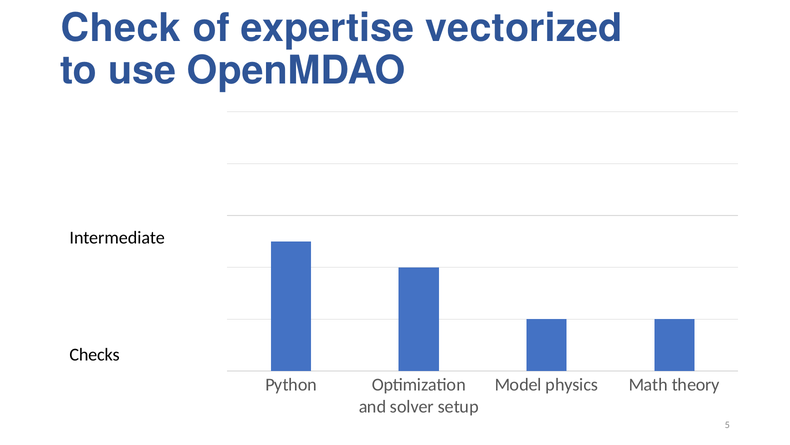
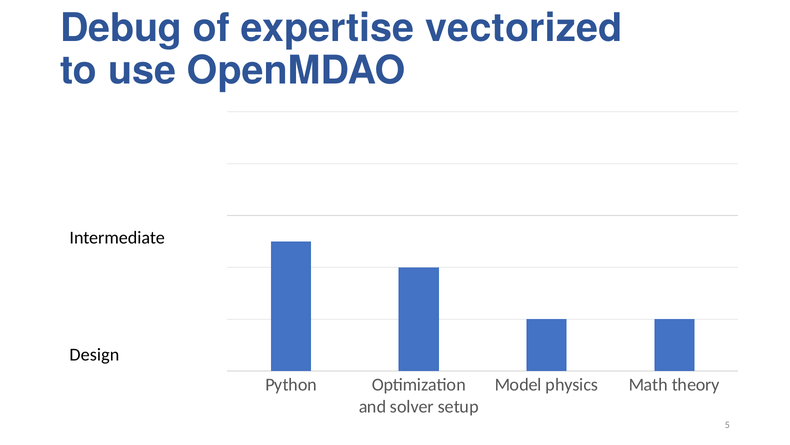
Check: Check -> Debug (121, 28)
Checks: Checks -> Design (94, 354)
